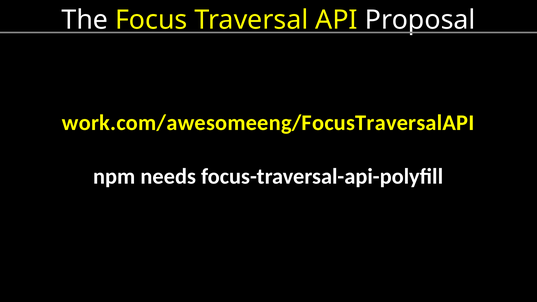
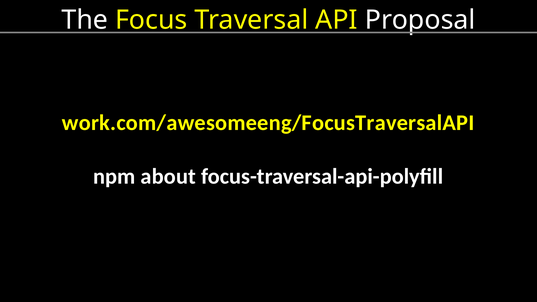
needs: needs -> about (168, 176)
